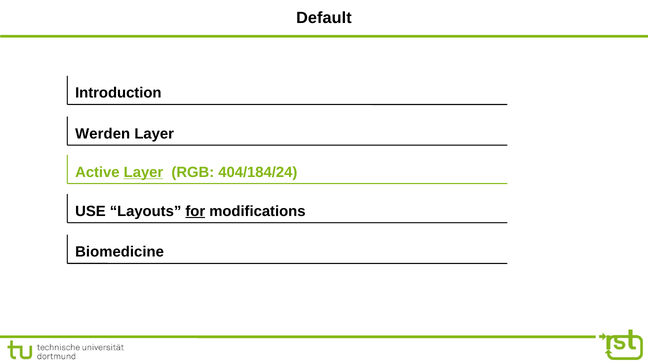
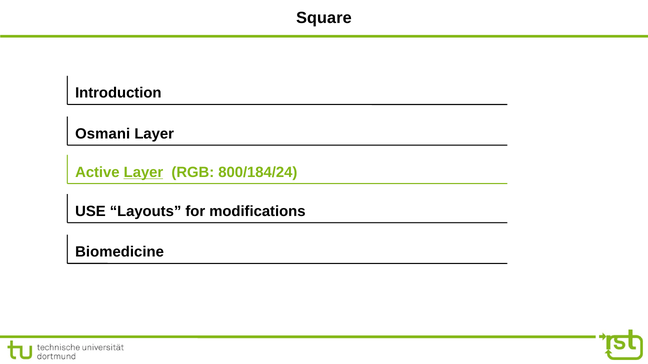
Default: Default -> Square (324, 18)
Werden: Werden -> Osmani (103, 134)
404/184/24: 404/184/24 -> 800/184/24 (258, 173)
for underline: present -> none (195, 211)
